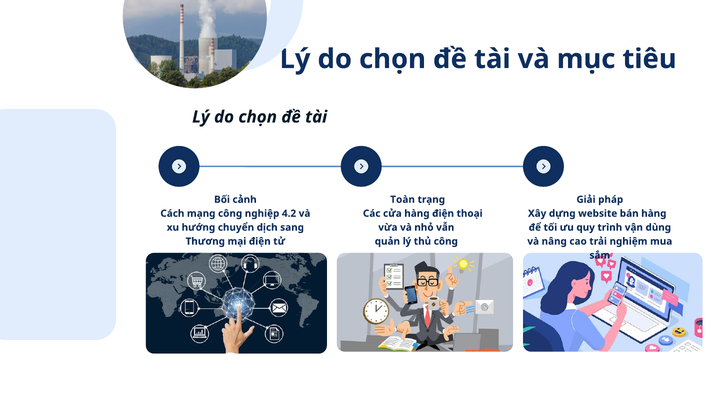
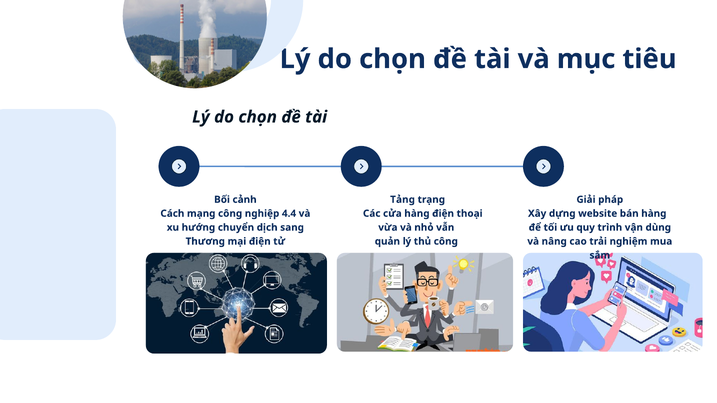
Toàn: Toàn -> Tảng (403, 200)
4.2: 4.2 -> 4.4 (289, 214)
